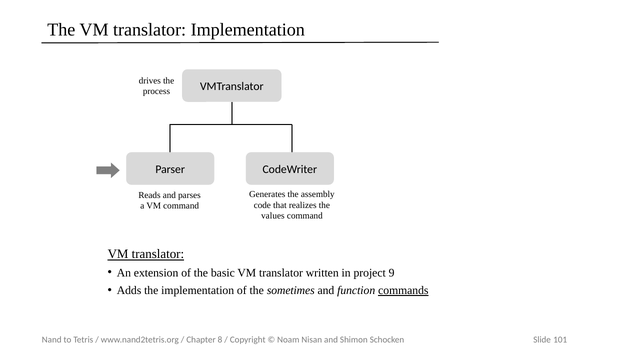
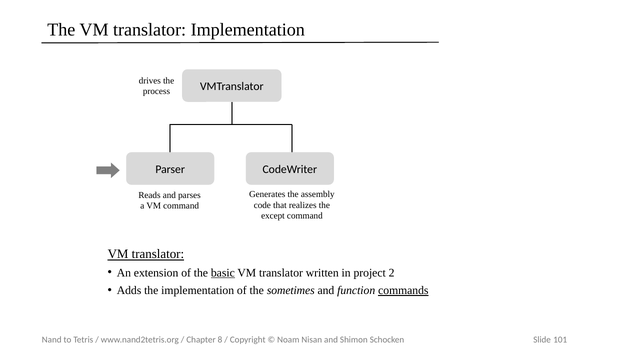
values: values -> except (273, 216)
basic underline: none -> present (223, 273)
9: 9 -> 2 (392, 273)
